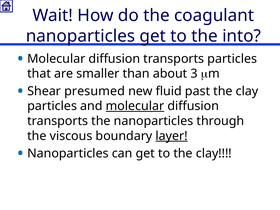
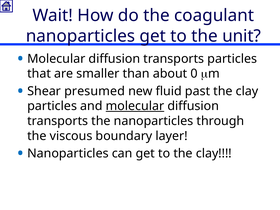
into: into -> unit (242, 36)
3: 3 -> 0 (194, 74)
layer underline: present -> none (172, 136)
